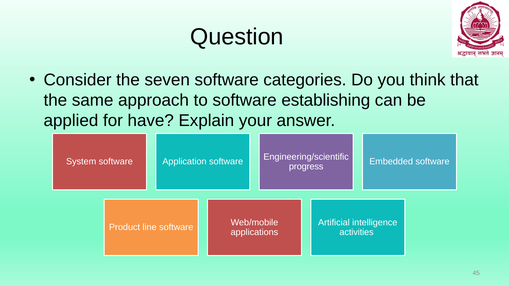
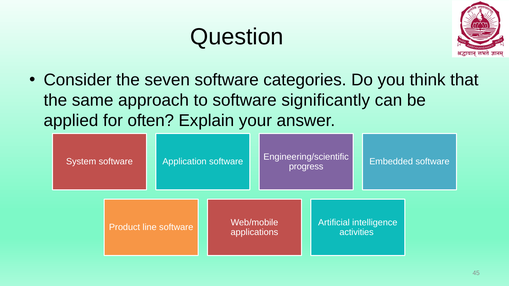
establishing: establishing -> significantly (326, 101)
have: have -> often (151, 121)
